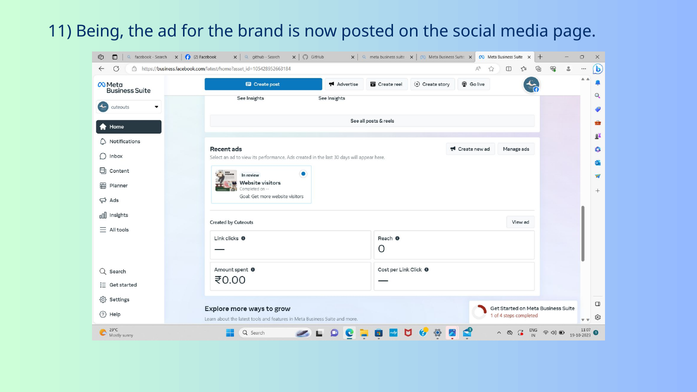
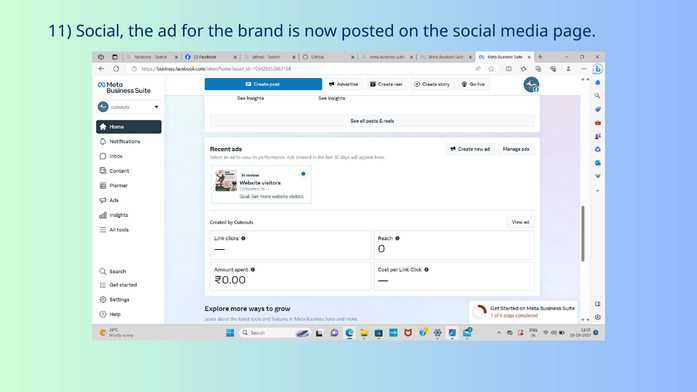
11 Being: Being -> Social (100, 31)
